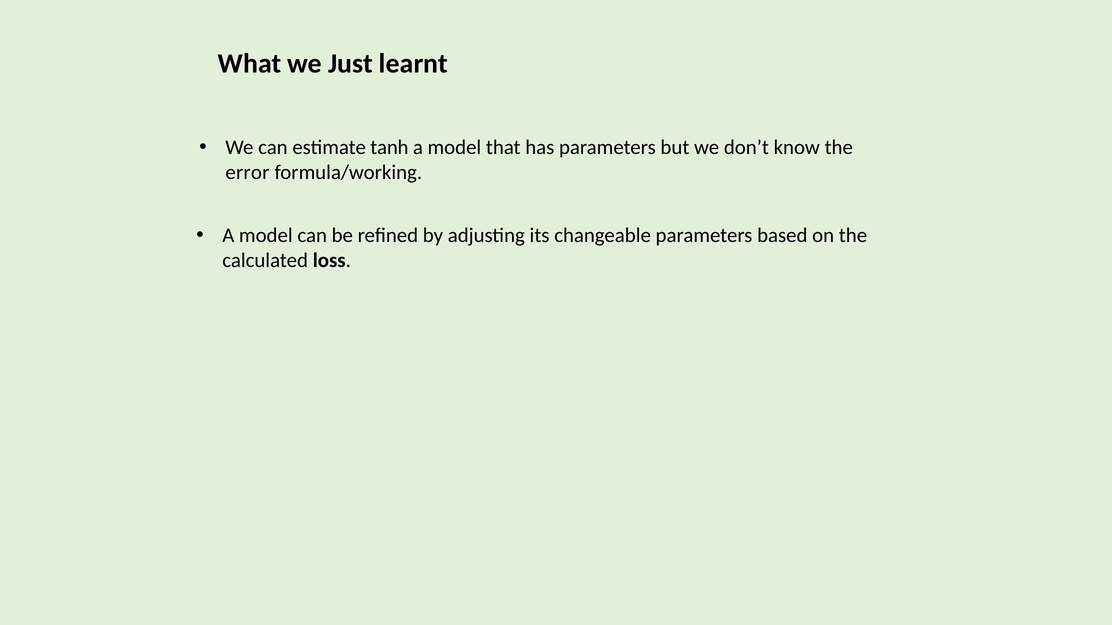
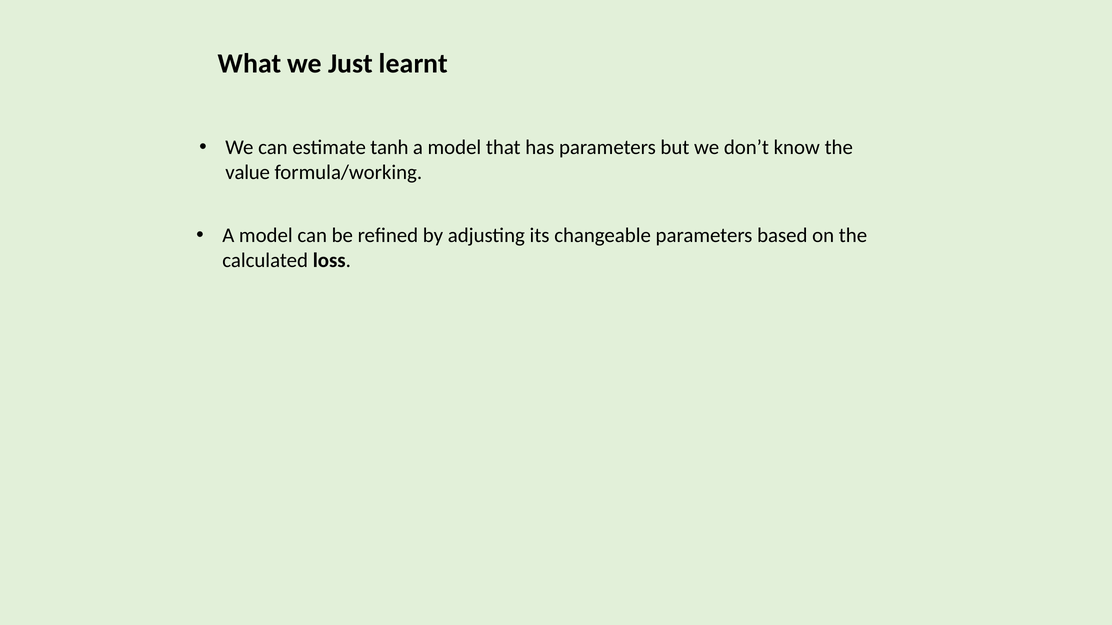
error: error -> value (248, 173)
